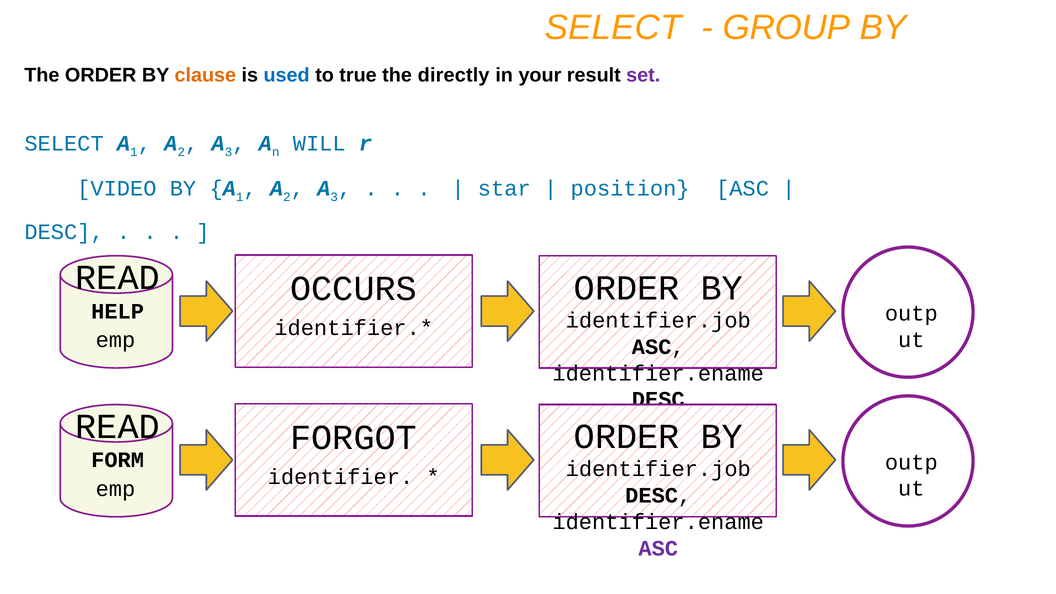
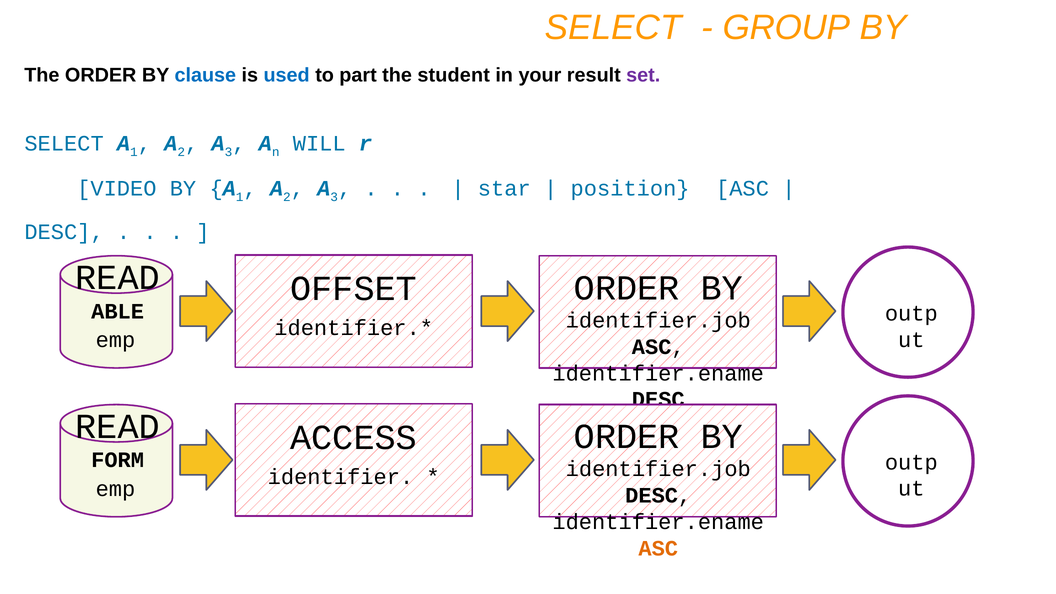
clause colour: orange -> blue (205, 75)
true: true -> part (358, 75)
directly: directly -> student (454, 75)
OCCURS: OCCURS -> OFFSET (354, 289)
HELP: HELP -> ABLE (118, 311)
FORGOT: FORGOT -> ACCESS (354, 438)
ASC colour: purple -> orange (658, 548)
